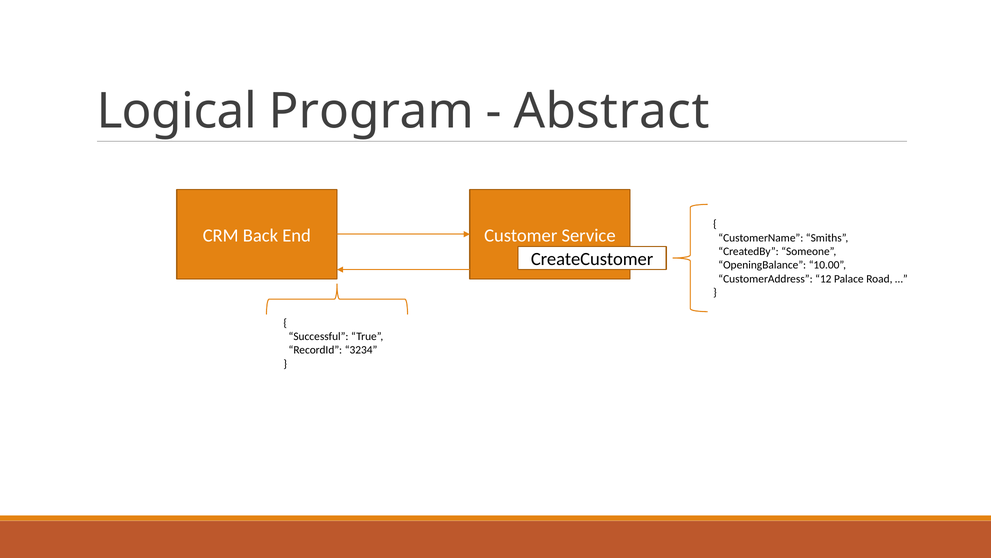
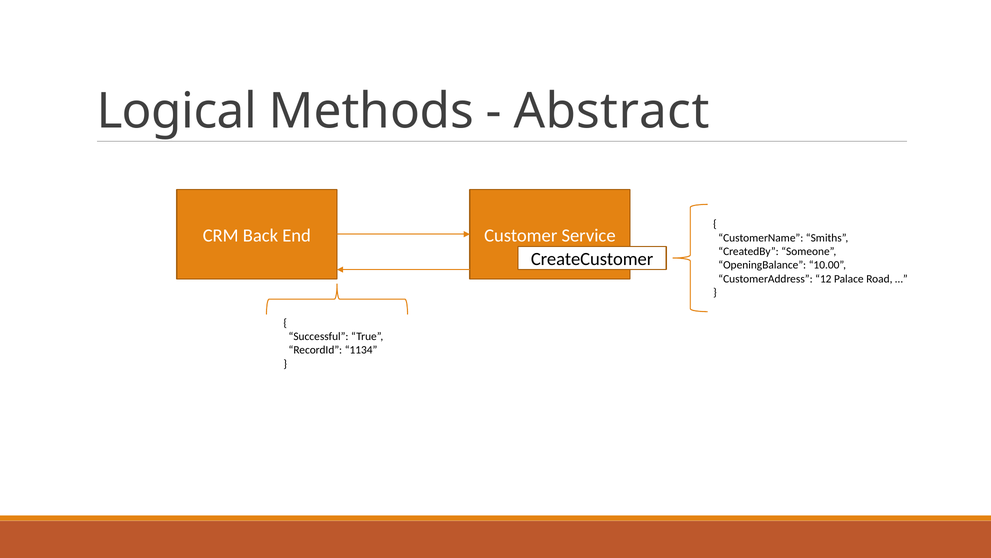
Program: Program -> Methods (371, 111)
3234: 3234 -> 1134 (361, 350)
